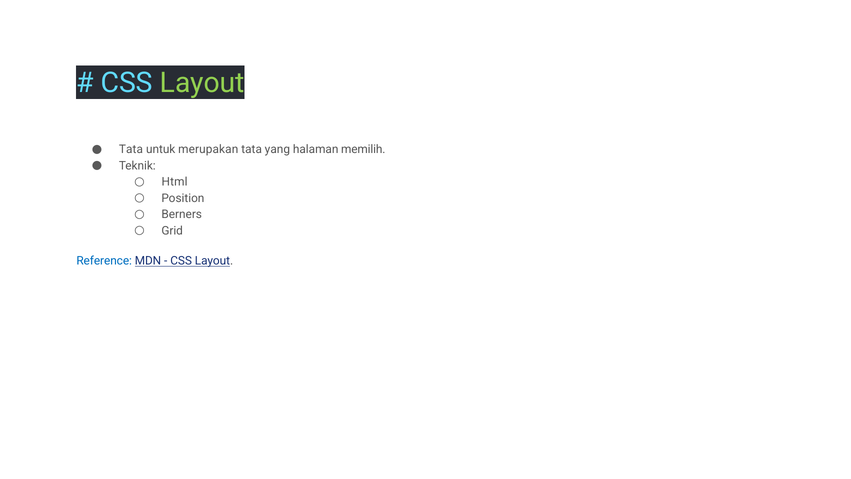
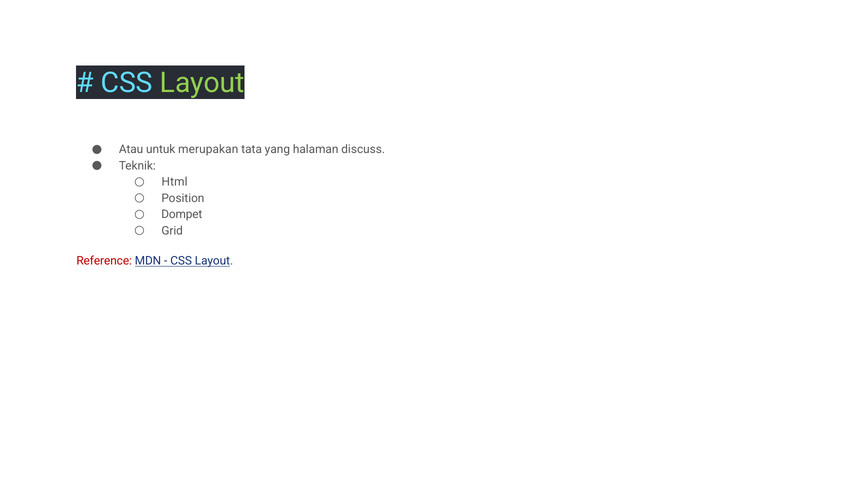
Tata: Tata -> Atau (131, 149)
memilih: memilih -> discuss (363, 149)
Berners: Berners -> Dompet (182, 214)
Reference colour: blue -> red (104, 261)
